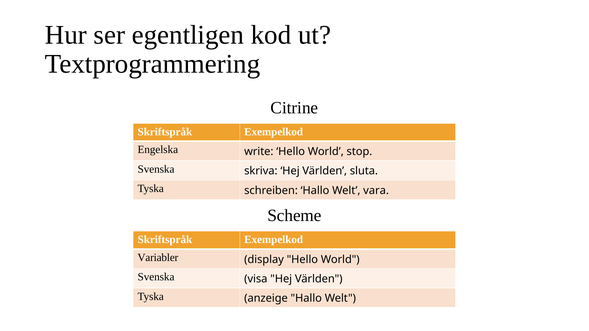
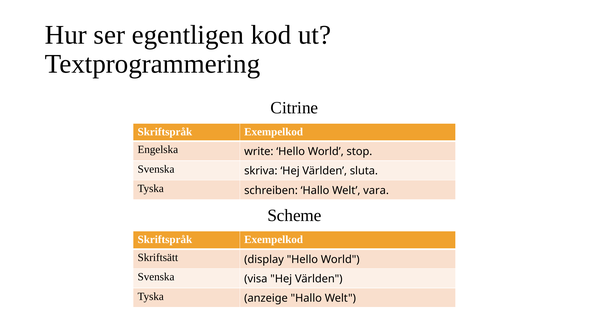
Variabler: Variabler -> Skriftsätt (158, 258)
